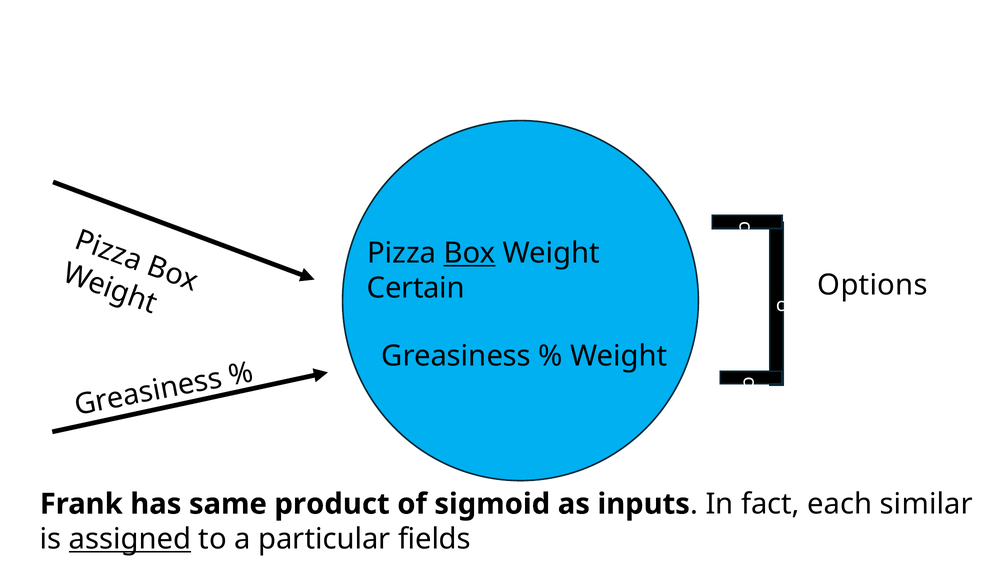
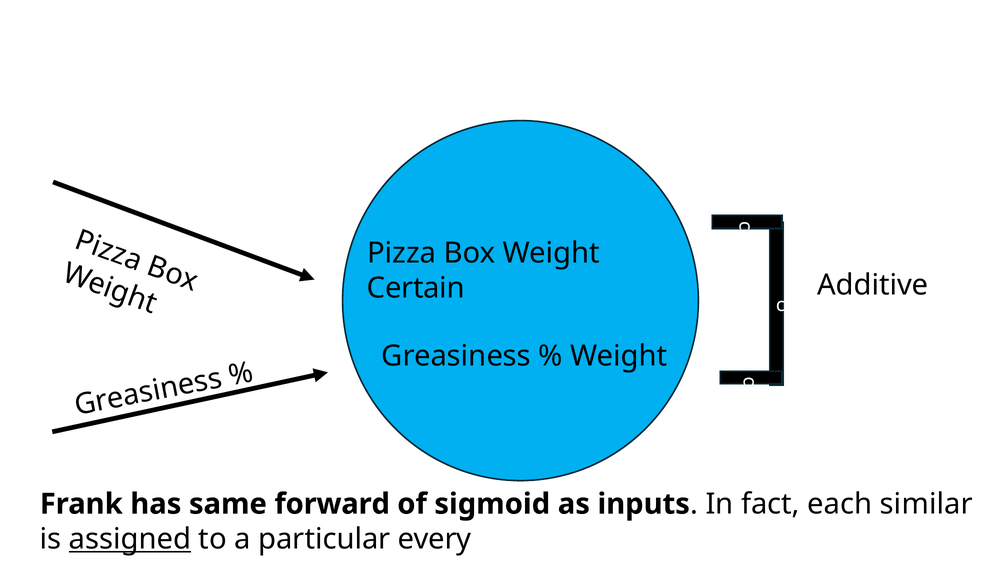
Box underline: present -> none (470, 253)
Options: Options -> Additive (873, 285)
product: product -> forward (332, 504)
fields: fields -> every (434, 539)
